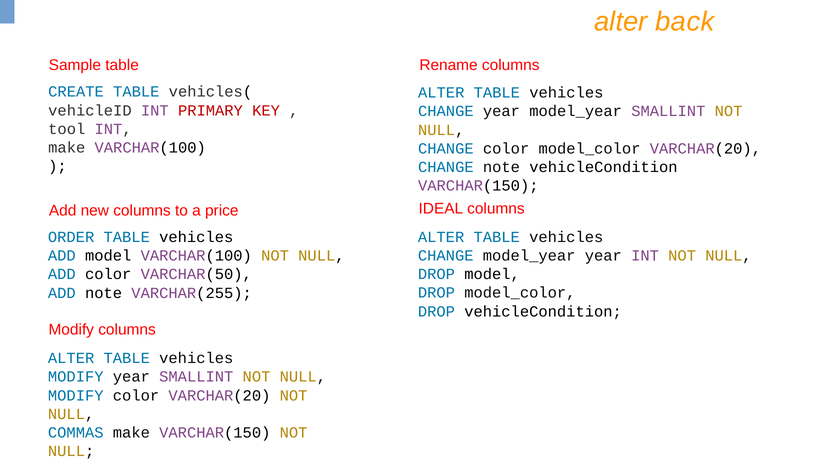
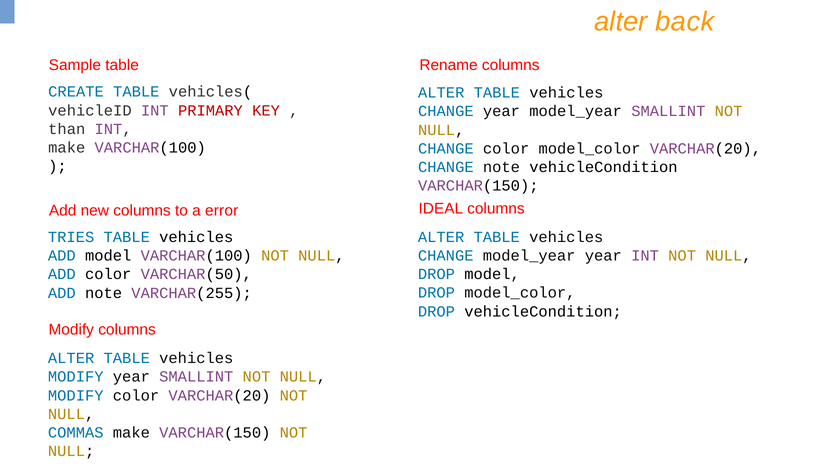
tool: tool -> than (67, 129)
price: price -> error (222, 210)
ORDER: ORDER -> TRIES (71, 237)
